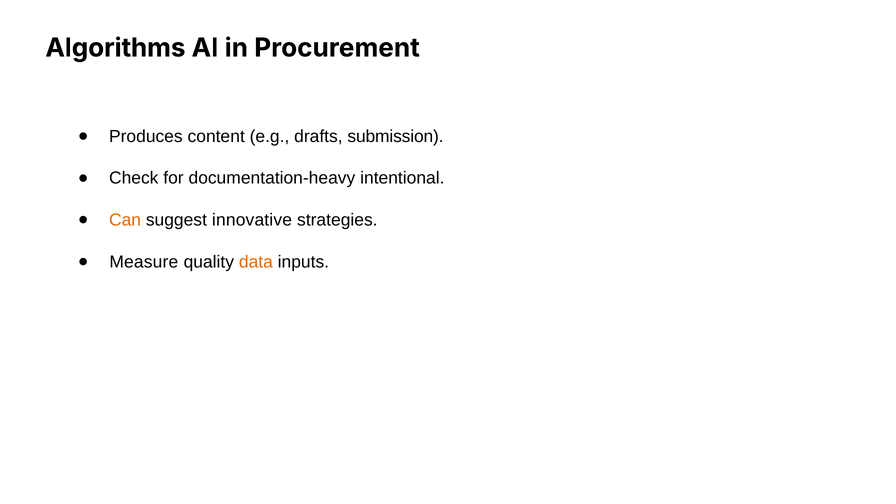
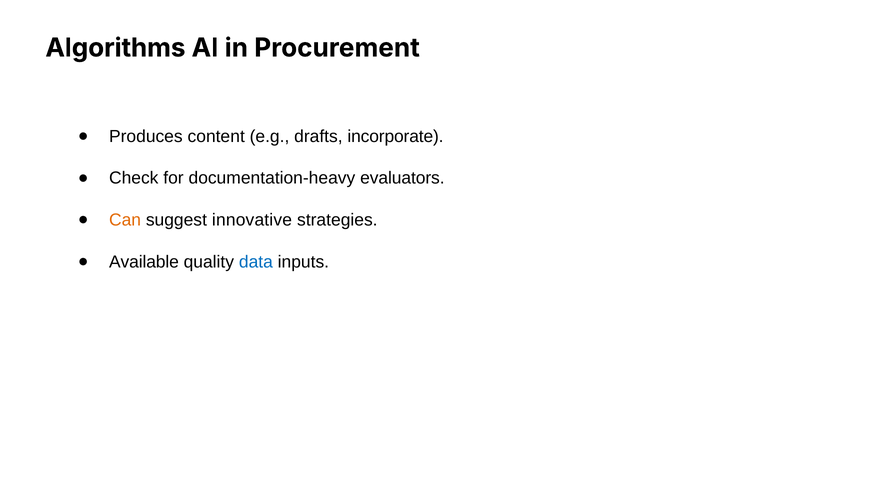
submission: submission -> incorporate (395, 136)
intentional: intentional -> evaluators (402, 178)
Measure: Measure -> Available (144, 262)
data colour: orange -> blue (256, 262)
